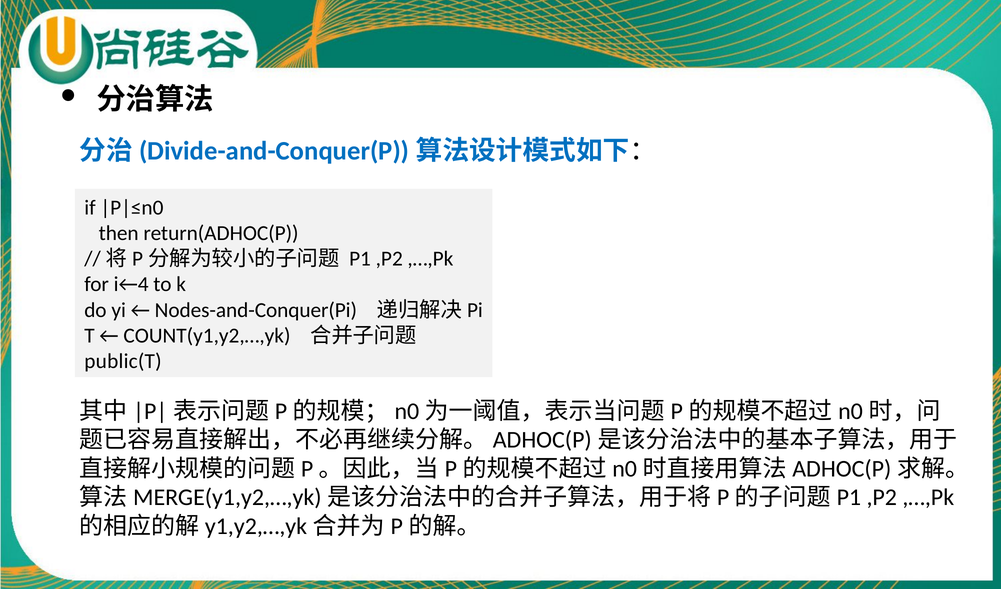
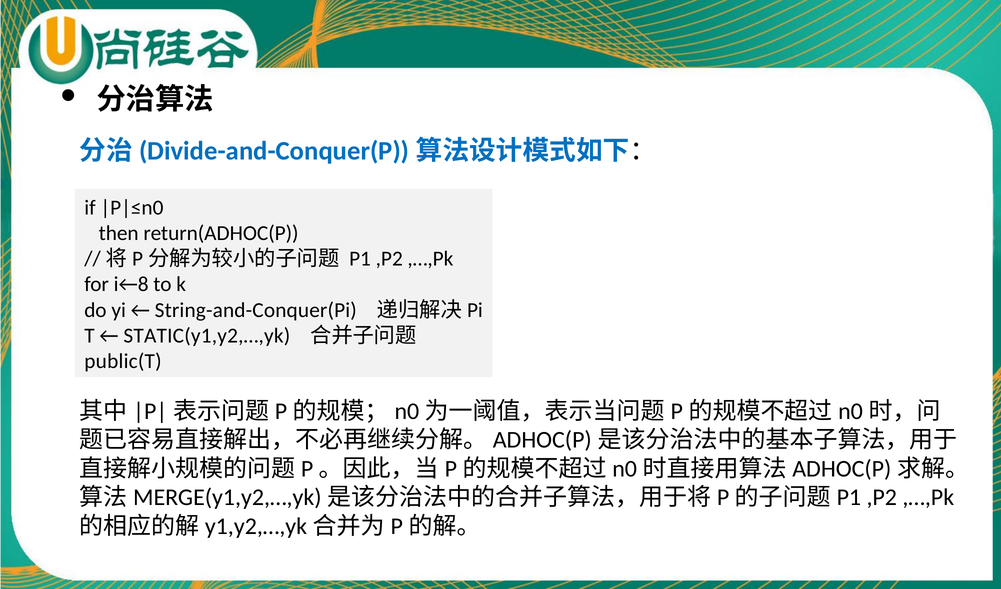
i←4: i←4 -> i←8 (131, 285)
Nodes-and-Conquer(Pi: Nodes-and-Conquer(Pi -> String-and-Conquer(Pi (256, 310)
COUNT(y1,y2,…,yk: COUNT(y1,y2,…,yk -> STATIC(y1,y2,…,yk (207, 336)
